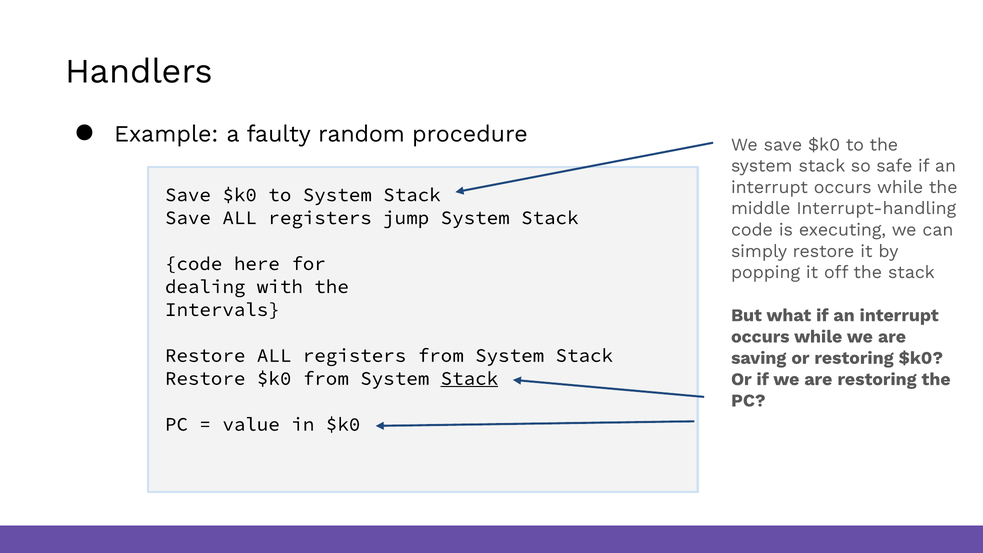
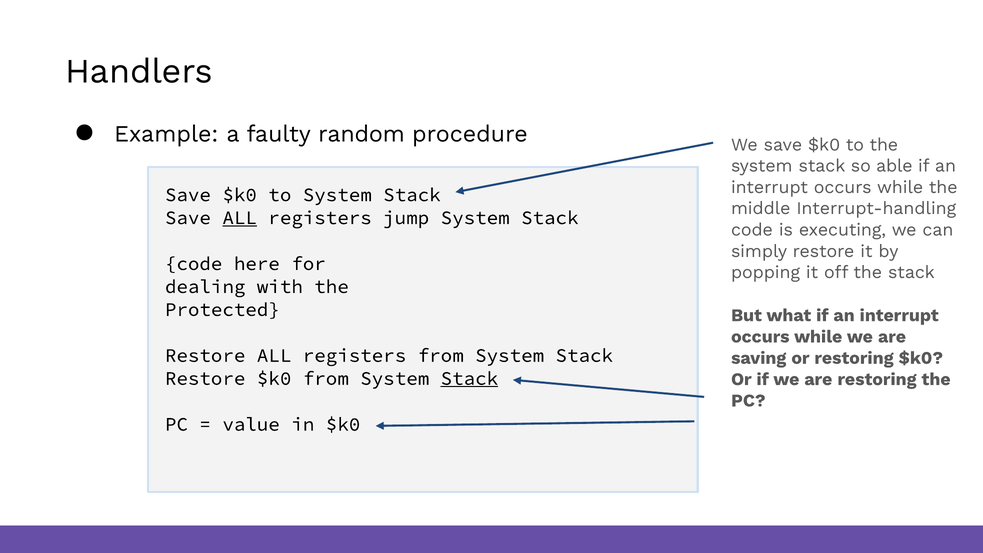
safe: safe -> able (894, 166)
ALL underline: none -> present (240, 218)
Intervals: Intervals -> Protected (222, 310)
